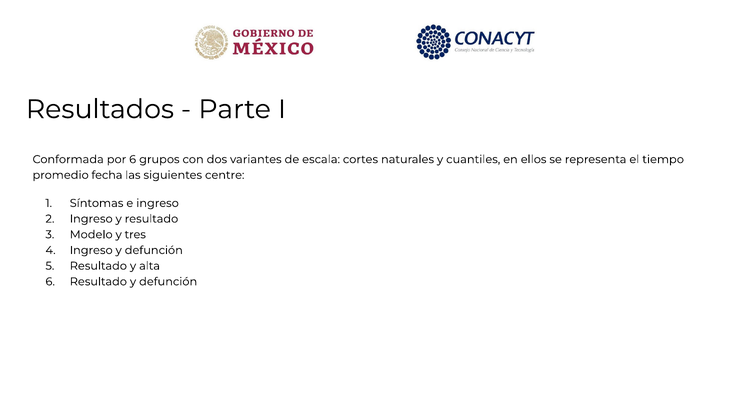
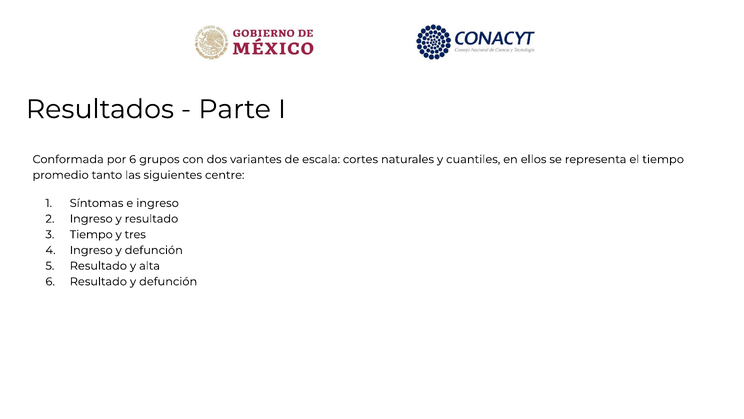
fecha: fecha -> tanto (107, 175)
Modelo: Modelo -> Tiempo (91, 234)
